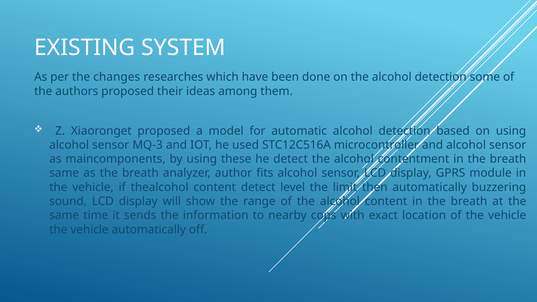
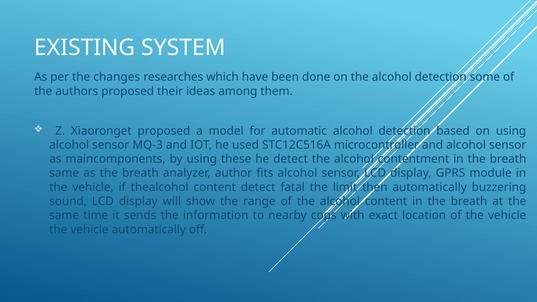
level: level -> fatal (293, 187)
